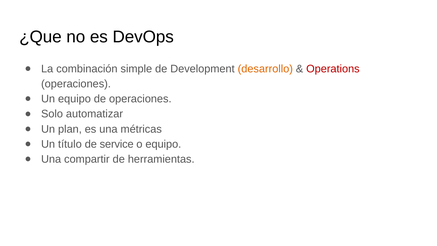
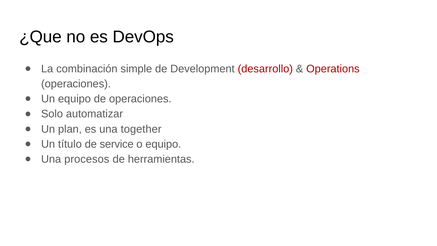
desarrollo colour: orange -> red (265, 69)
métricas: métricas -> together (141, 129)
compartir: compartir -> procesos (87, 159)
